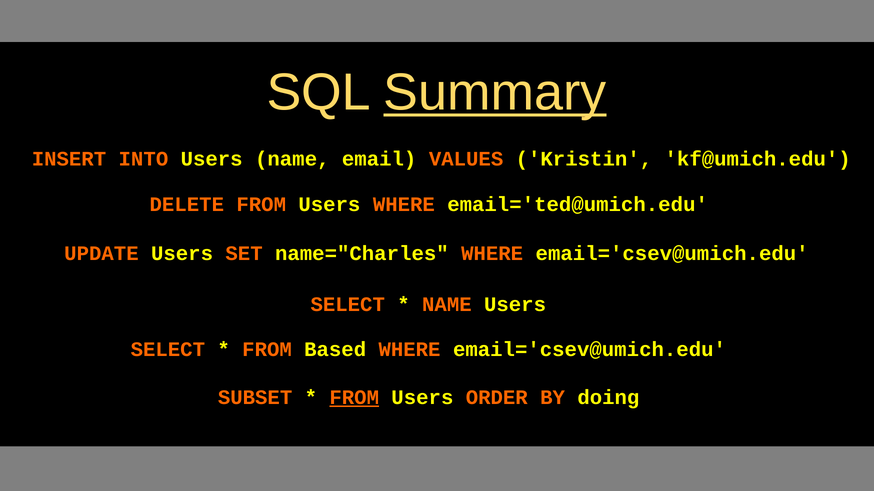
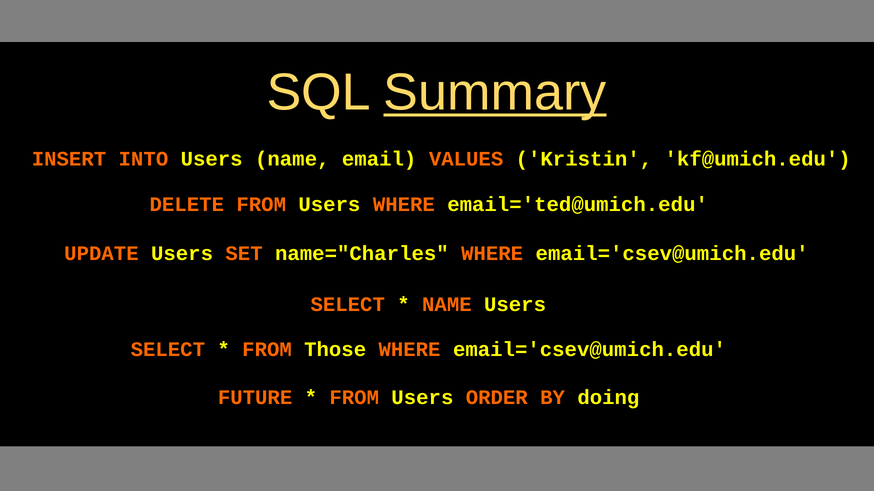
Based: Based -> Those (335, 350)
SUBSET: SUBSET -> FUTURE (255, 398)
FROM underline: present -> none (354, 398)
